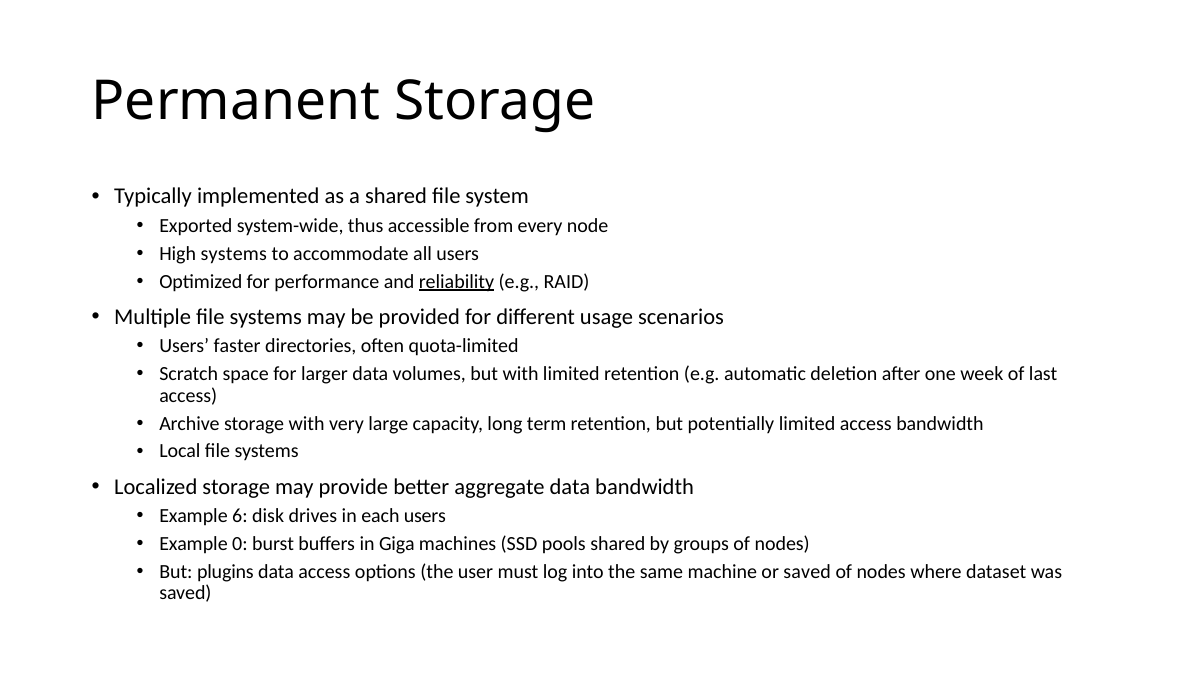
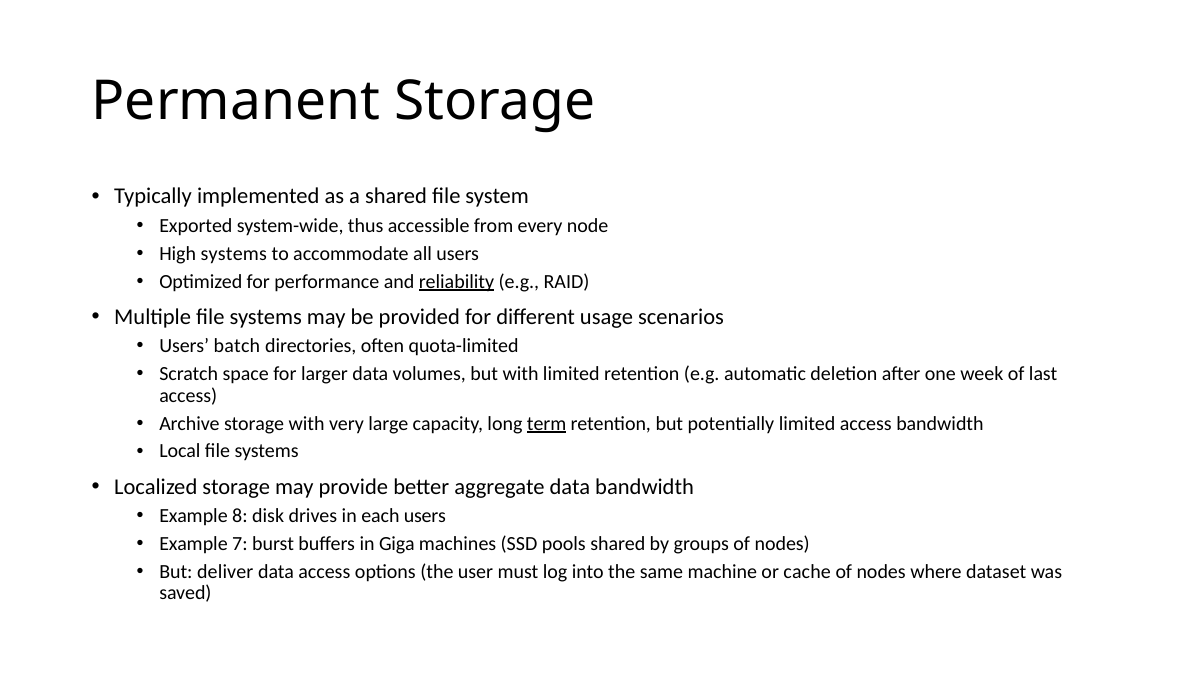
faster: faster -> batch (237, 346)
term underline: none -> present (547, 424)
6: 6 -> 8 (240, 516)
0: 0 -> 7 (240, 544)
plugins: plugins -> deliver (225, 572)
or saved: saved -> cache (807, 572)
